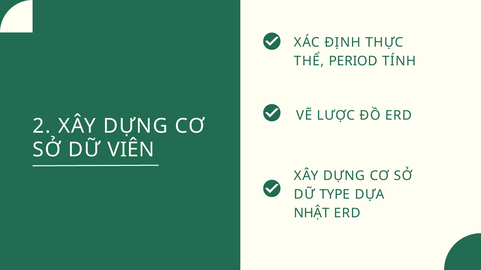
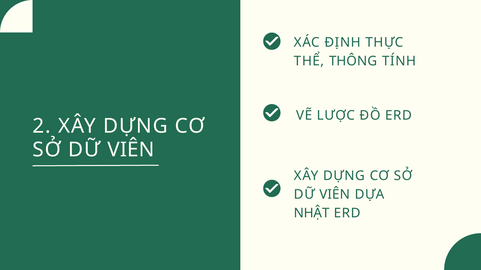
PERIOD: PERIOD -> THÔNG (353, 61)
TYPE: TYPE -> VIÊN (335, 195)
